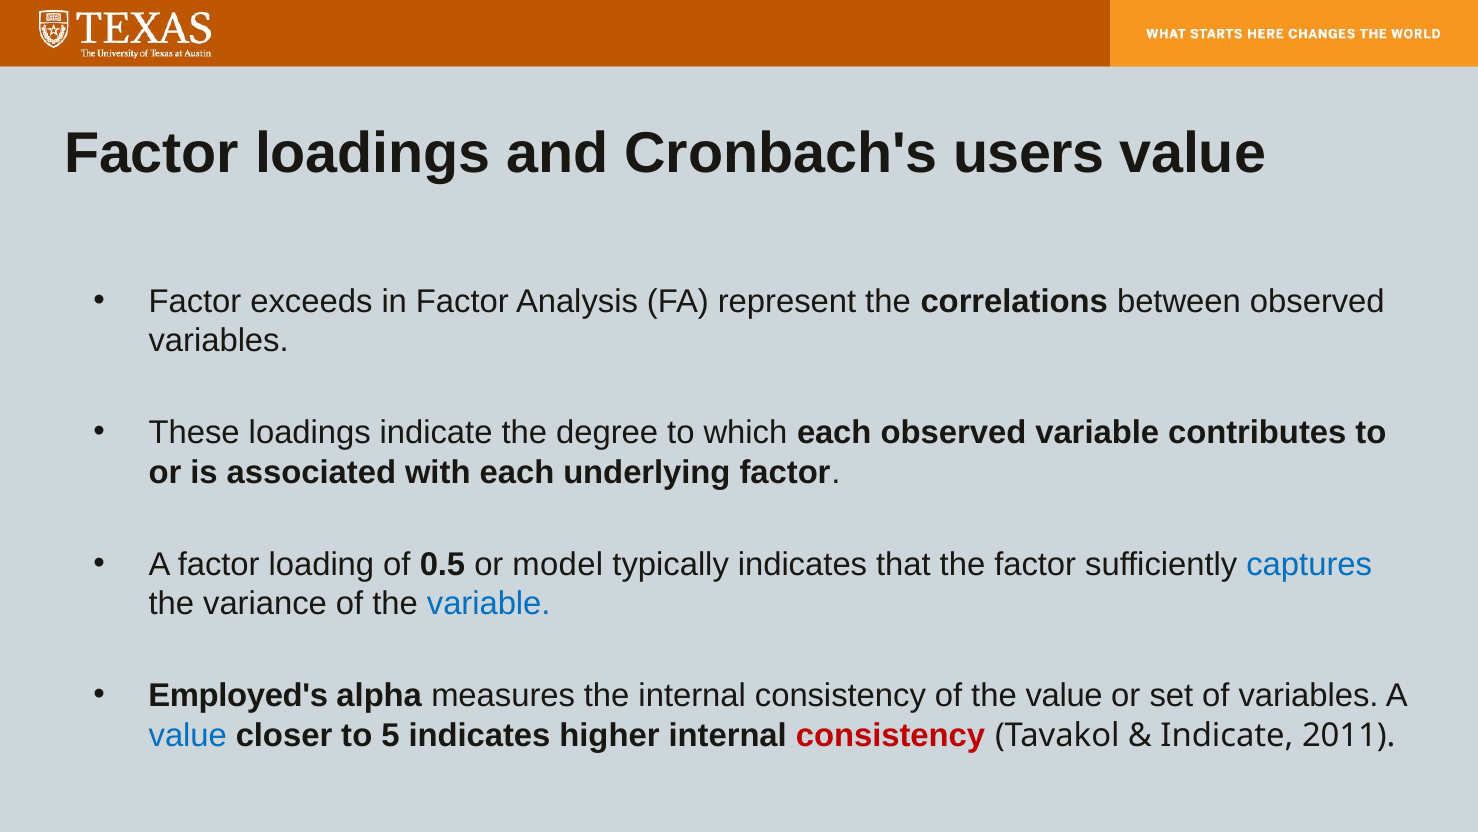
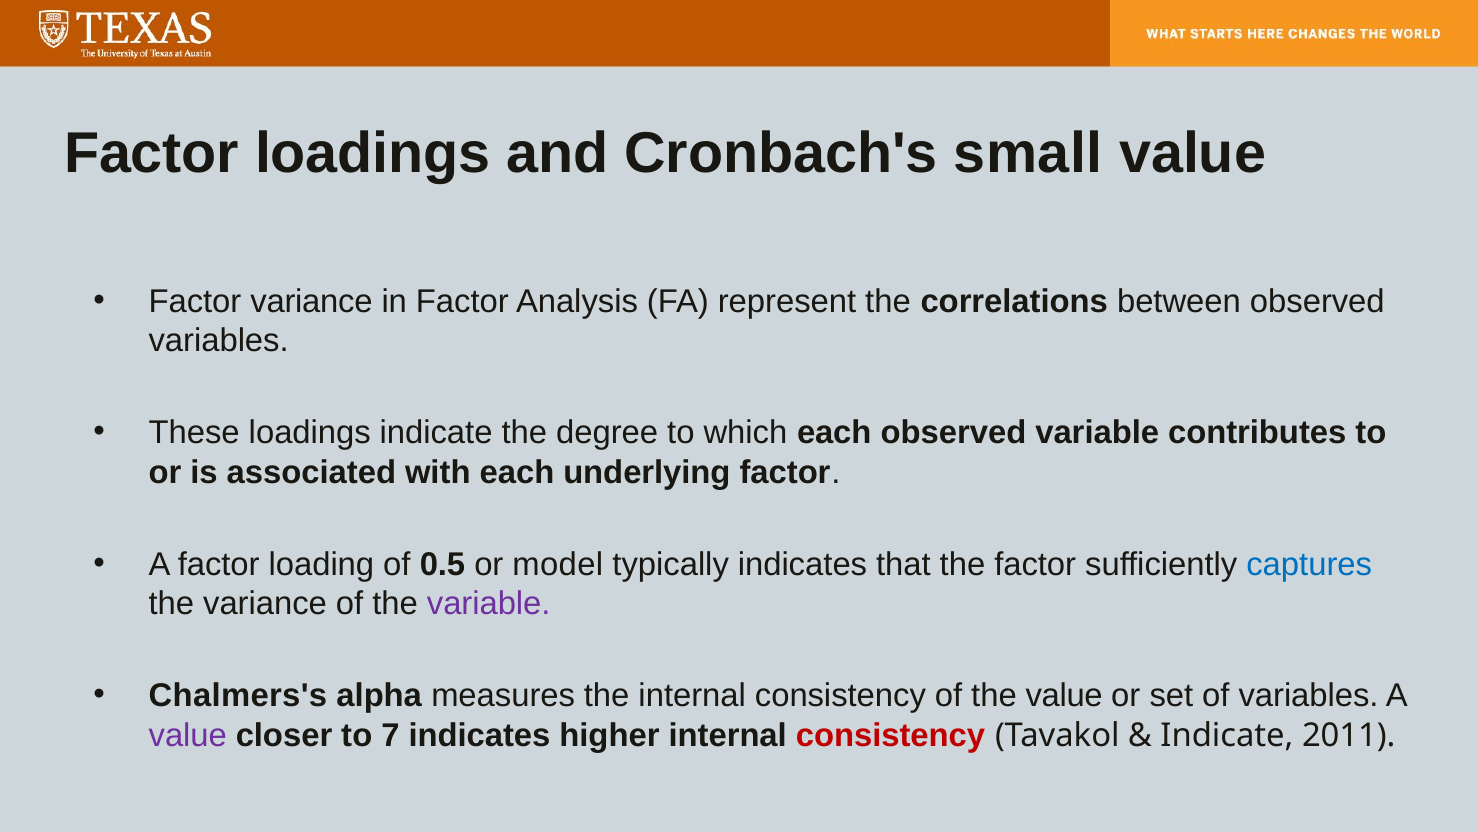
users: users -> small (1028, 153)
Factor exceeds: exceeds -> variance (312, 301)
variable colour: blue -> purple (489, 603)
Employed's: Employed's -> Chalmers's (238, 695)
value colour: blue -> purple (188, 735)
5: 5 -> 7 (390, 735)
